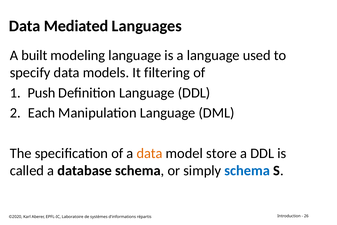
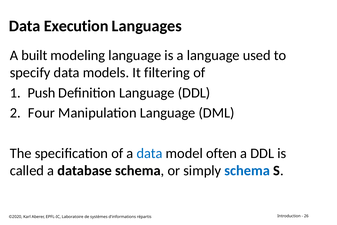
Mediated: Mediated -> Execution (76, 26)
Each: Each -> Four (41, 113)
data colour: orange -> blue (150, 153)
store: store -> often (222, 153)
